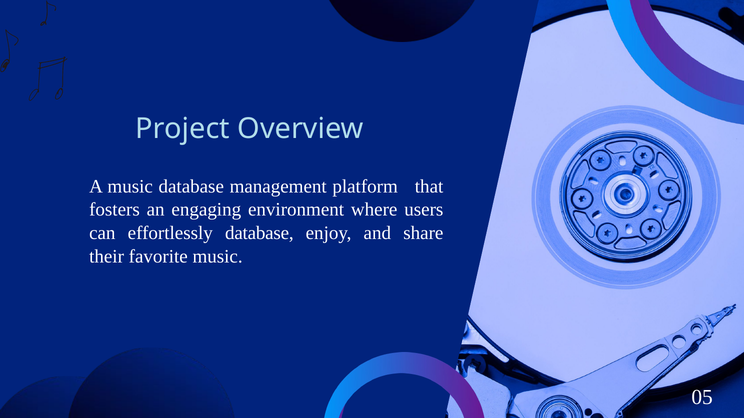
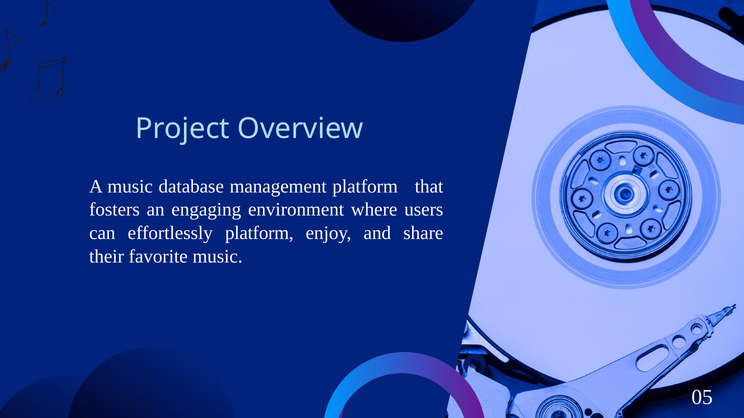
effortlessly database: database -> platform (259, 233)
